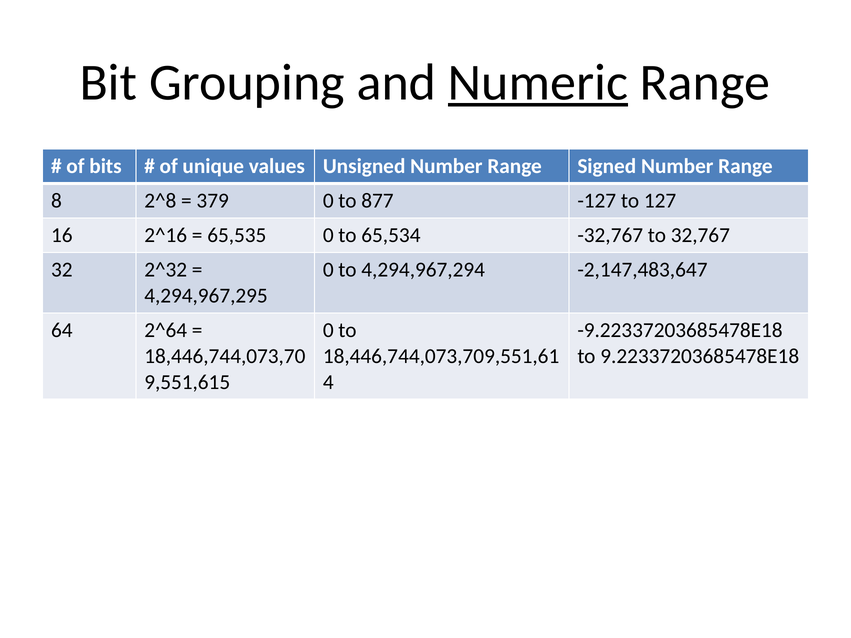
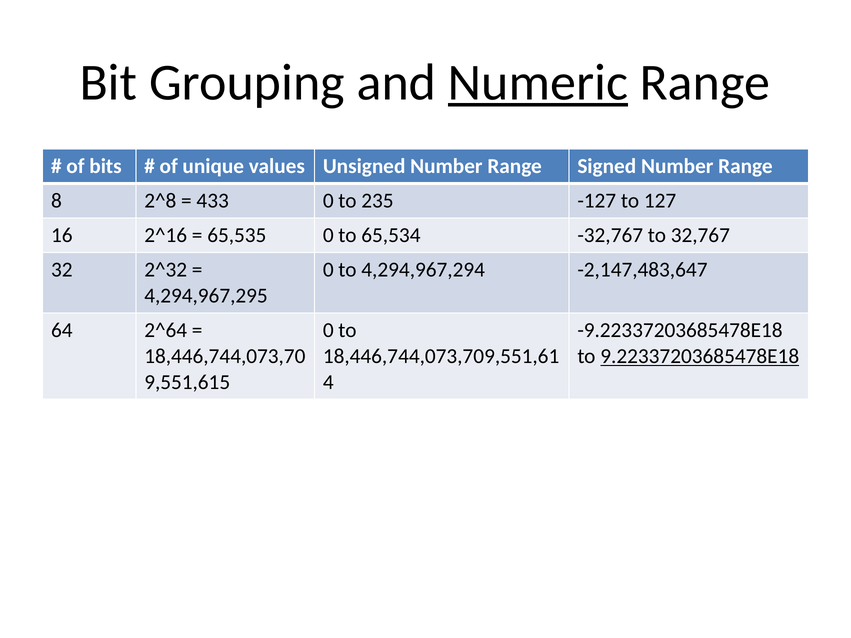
379: 379 -> 433 (213, 201)
877: 877 -> 235 (377, 201)
9.22337203685478E18 underline: none -> present (700, 356)
